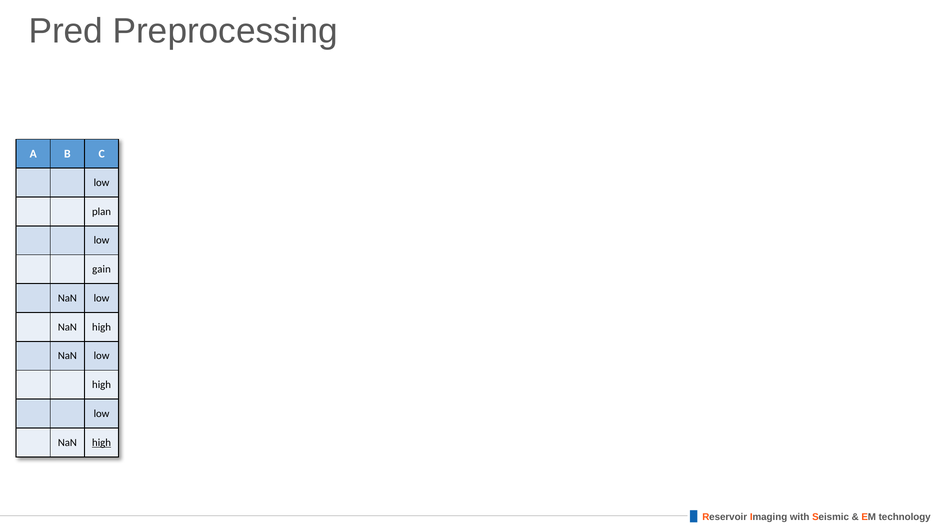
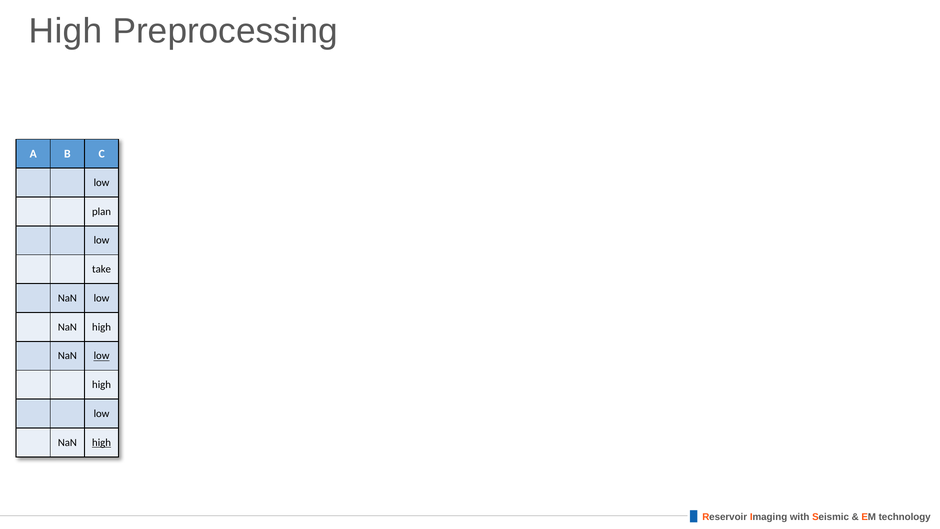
Pred: Pred -> High (66, 31)
gain: gain -> take (102, 269)
low underline: none -> present (102, 356)
